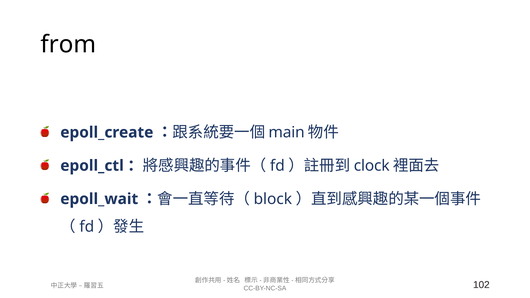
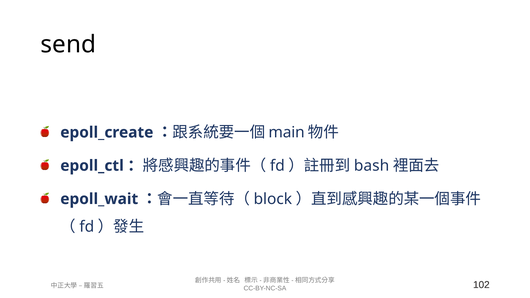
from: from -> send (68, 45)
clock: clock -> bash (372, 166)
